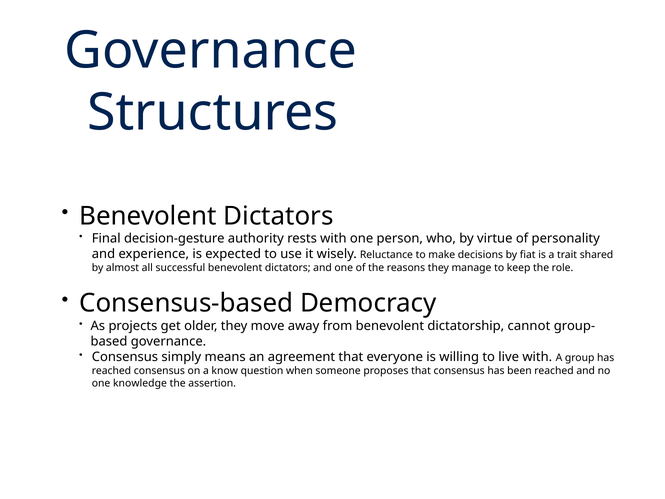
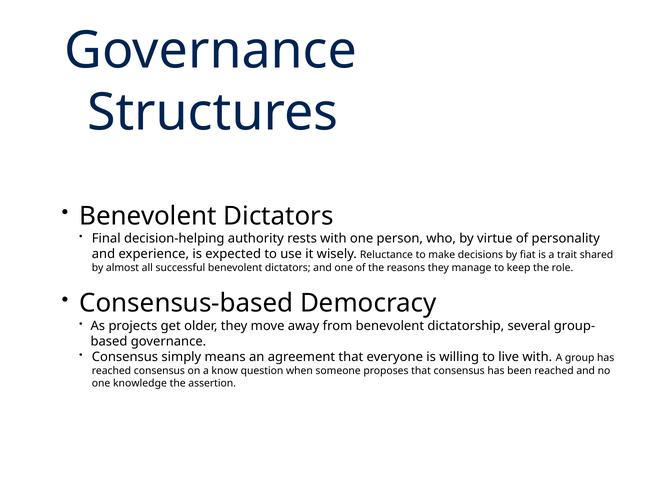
decision-gesture: decision-gesture -> decision-helping (174, 238)
cannot: cannot -> several (529, 326)
